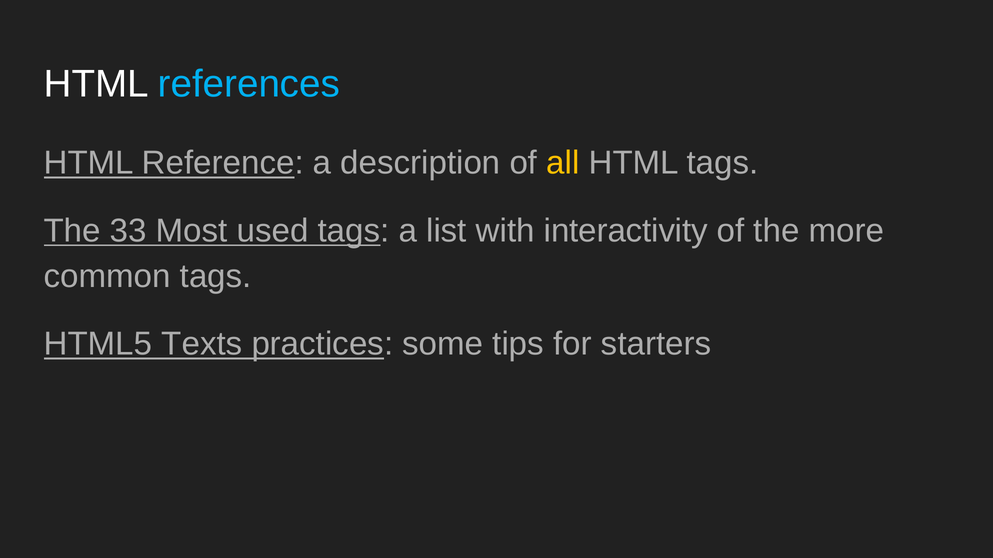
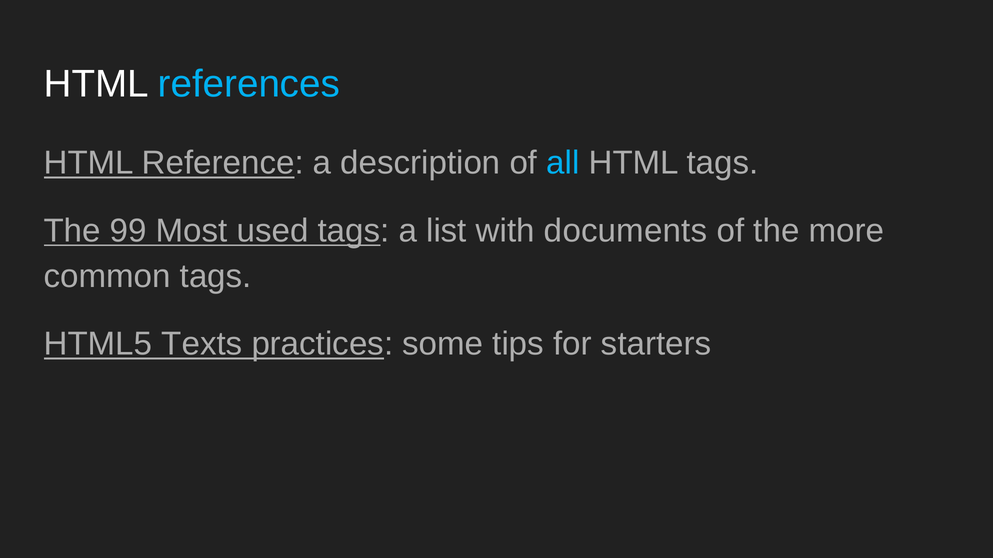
all colour: yellow -> light blue (563, 163)
33: 33 -> 99 (128, 231)
interactivity: interactivity -> documents (626, 231)
